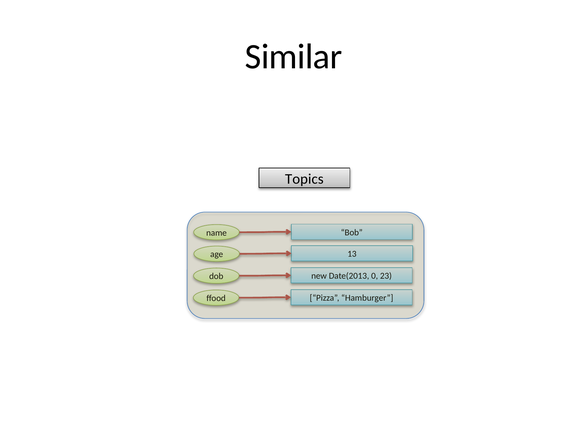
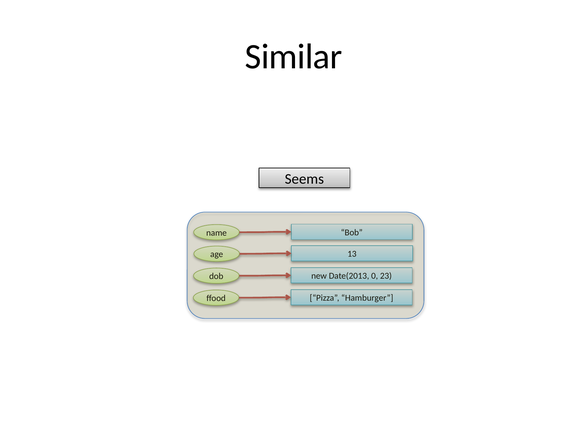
Topics: Topics -> Seems (304, 179)
